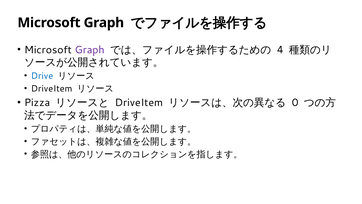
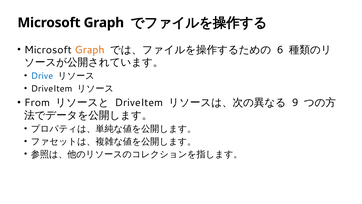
Graph colour: purple -> orange (90, 50)
4: 4 -> 6 (280, 50)
Pizza: Pizza -> From (37, 102)
0: 0 -> 9 (295, 102)
